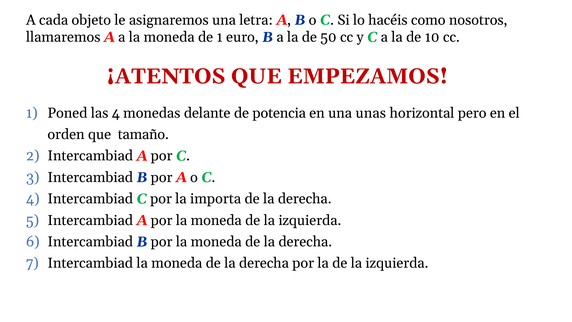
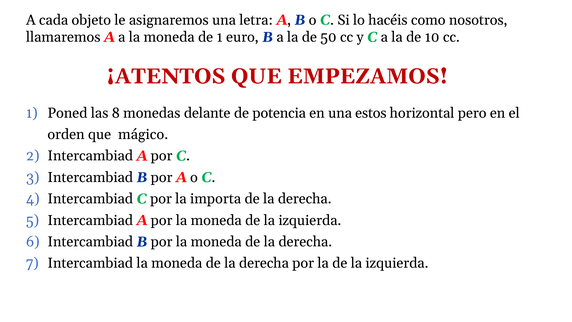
las 4: 4 -> 8 (116, 113)
unas: unas -> estos (371, 113)
tamaño: tamaño -> mágico (143, 134)
